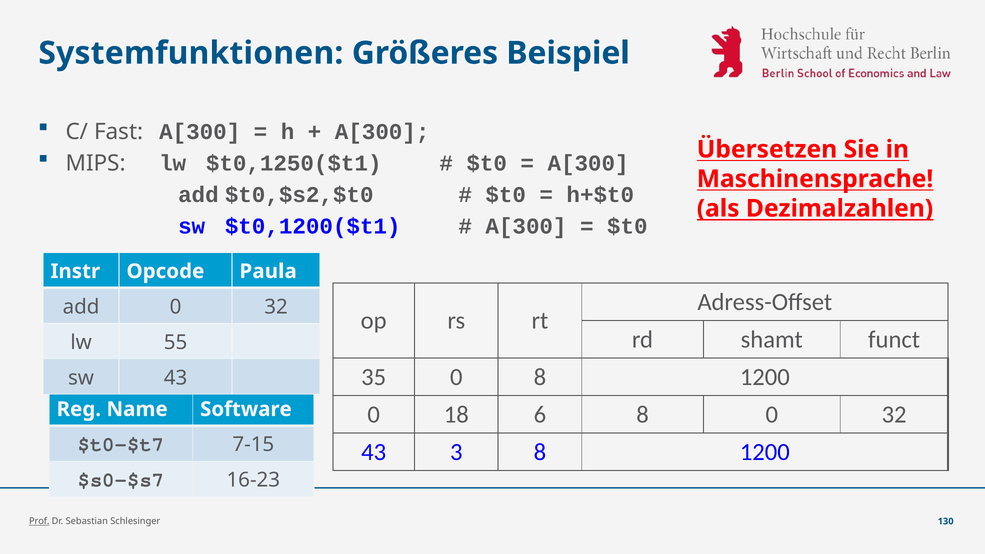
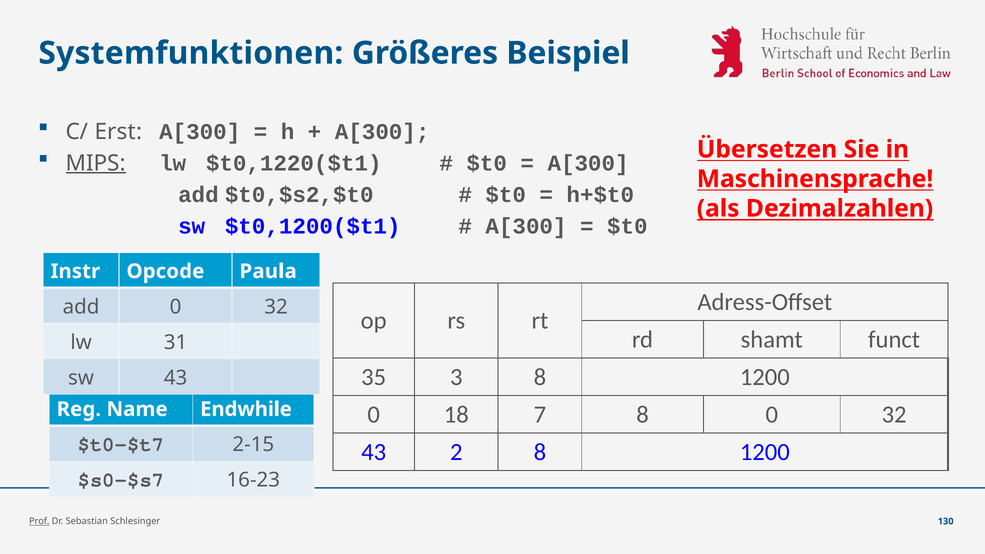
Fast: Fast -> Erst (119, 132)
MIPS underline: none -> present (96, 163)
$t0,1250($t1: $t0,1250($t1 -> $t0,1220($t1 (294, 163)
55: 55 -> 31 (176, 342)
35 0: 0 -> 3 (456, 377)
6: 6 -> 7 (540, 415)
Software: Software -> Endwhile (246, 409)
7-15: 7-15 -> 2-15 (253, 445)
3: 3 -> 2 (456, 452)
